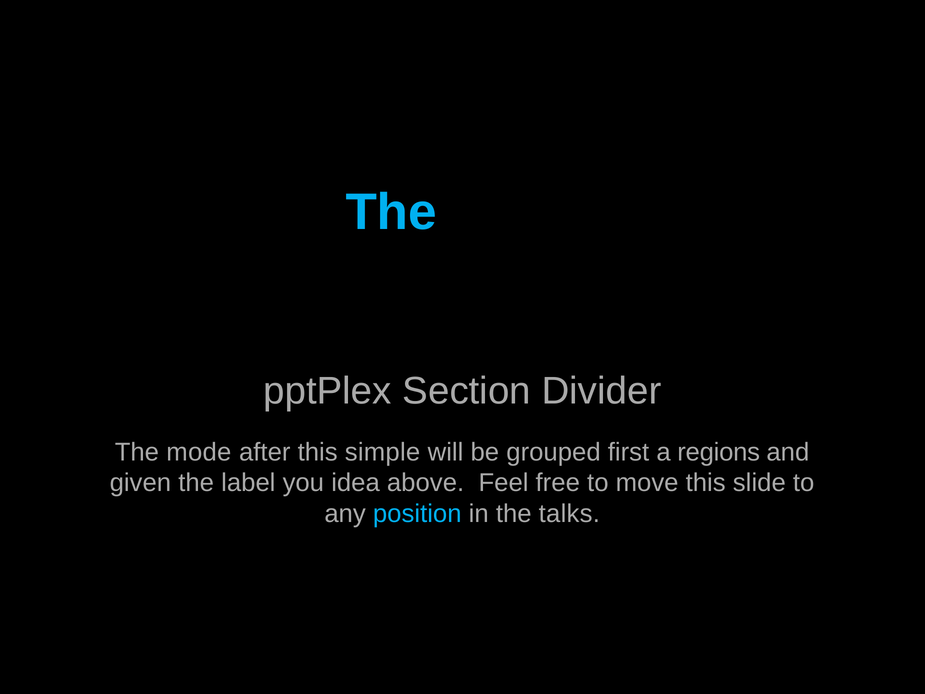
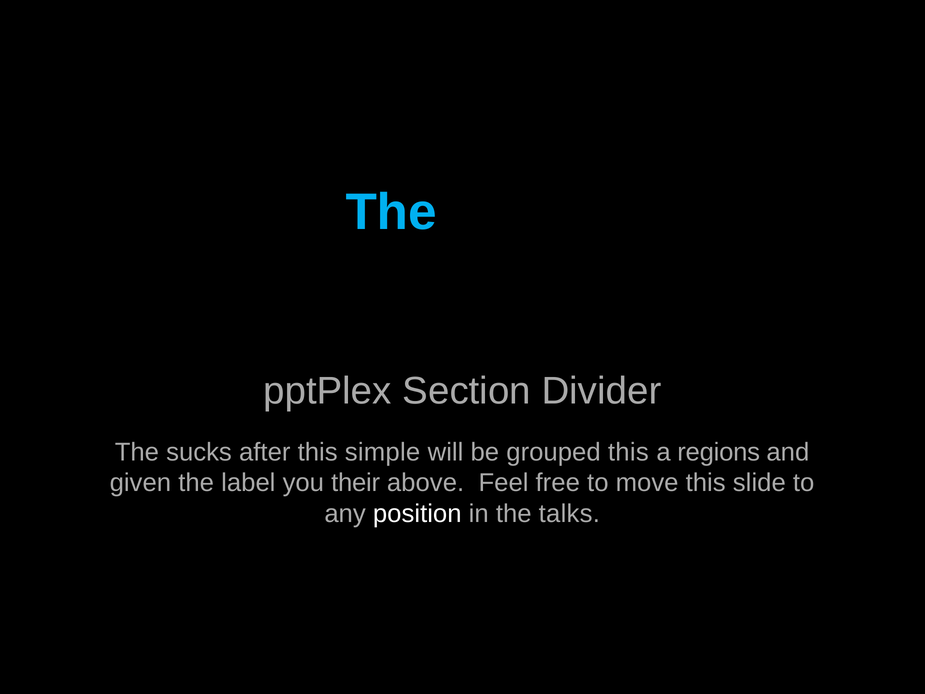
mode: mode -> sucks (199, 452)
grouped first: first -> this (628, 452)
idea: idea -> their (356, 483)
position colour: light blue -> white (417, 514)
